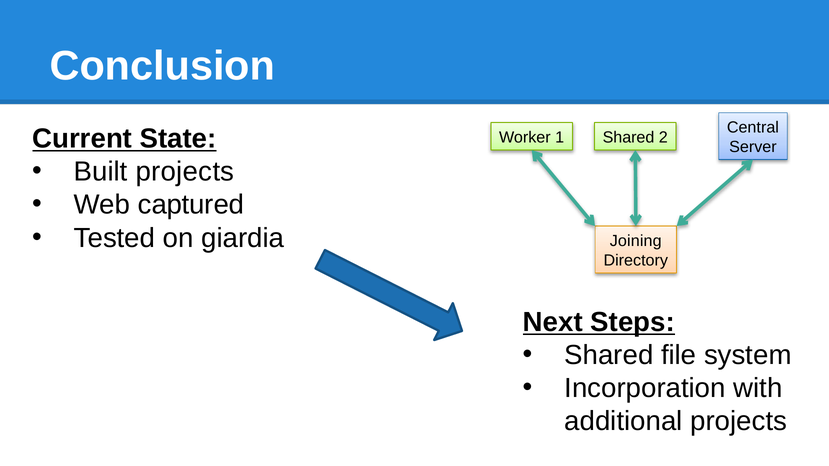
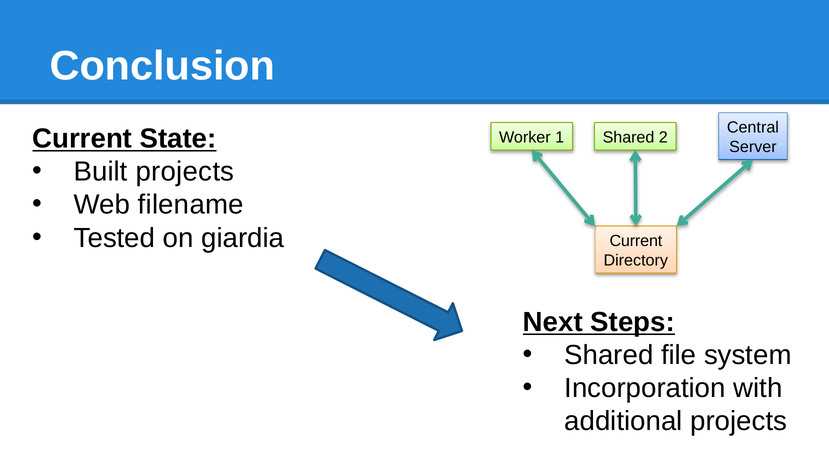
captured: captured -> filename (191, 205)
Joining: Joining -> Current (636, 241)
